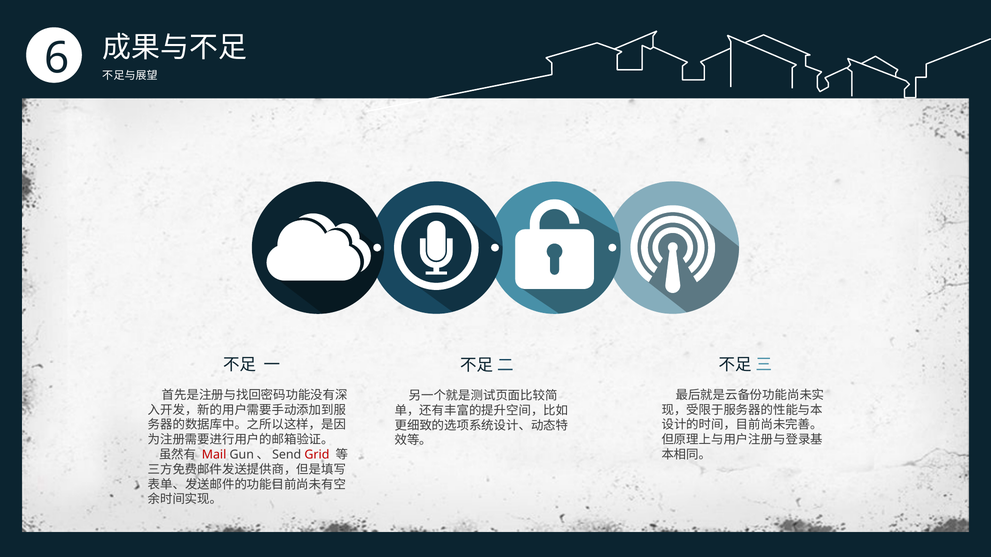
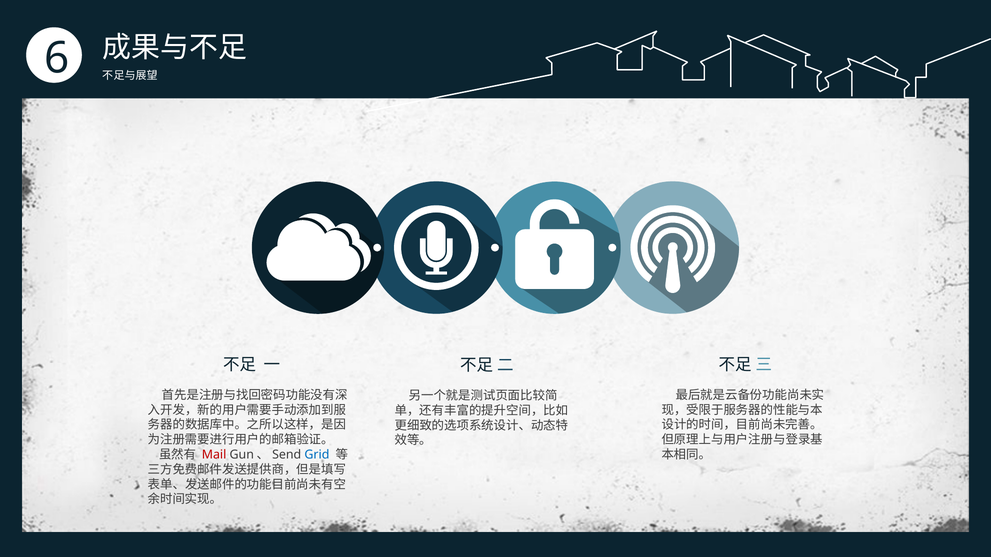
Grid colour: red -> blue (317, 455)
